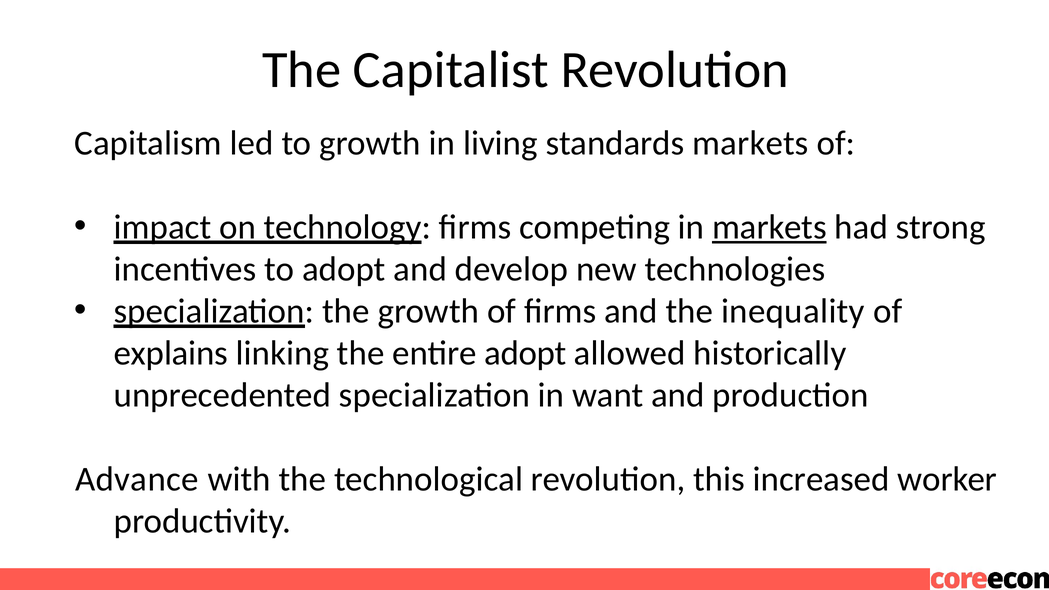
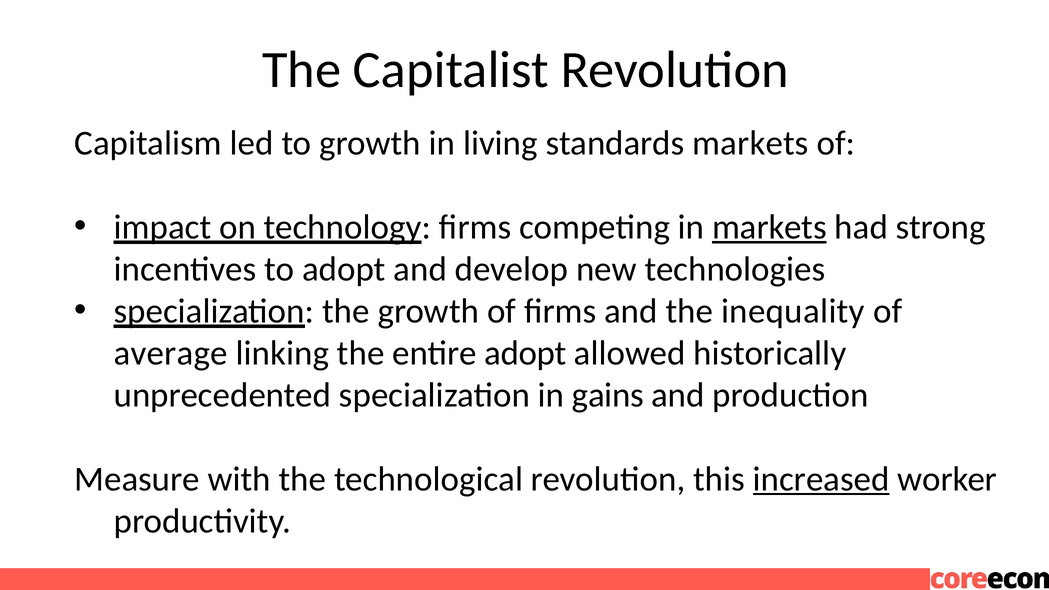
explains: explains -> average (171, 353)
want: want -> gains (608, 395)
Advance: Advance -> Measure (137, 479)
increased underline: none -> present (821, 479)
